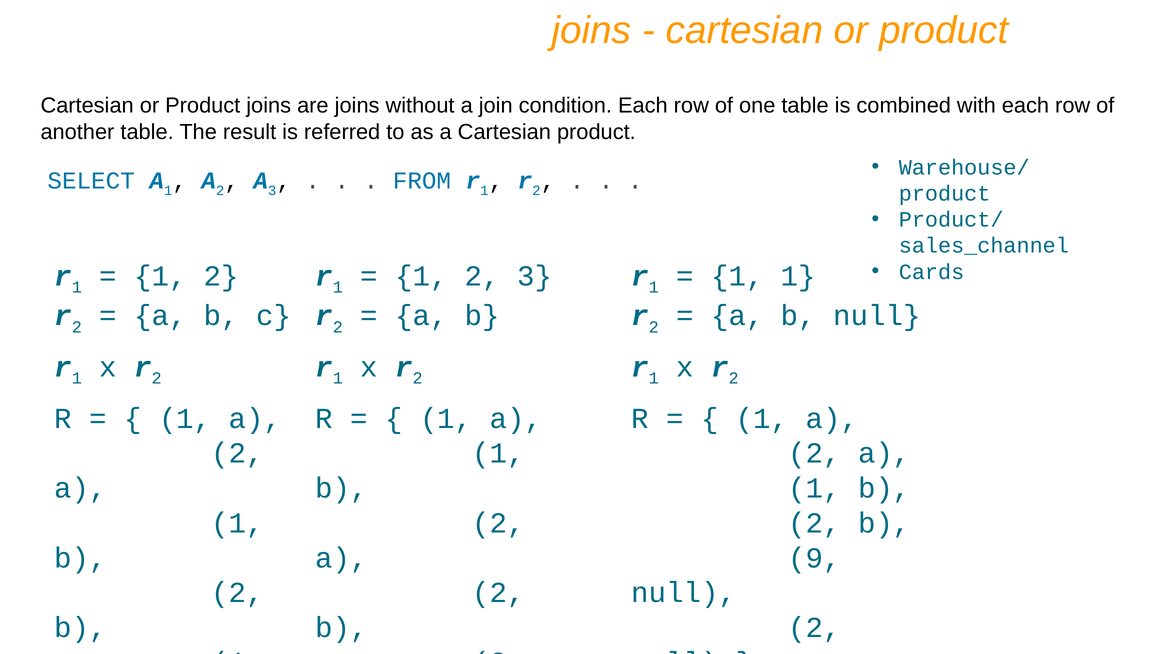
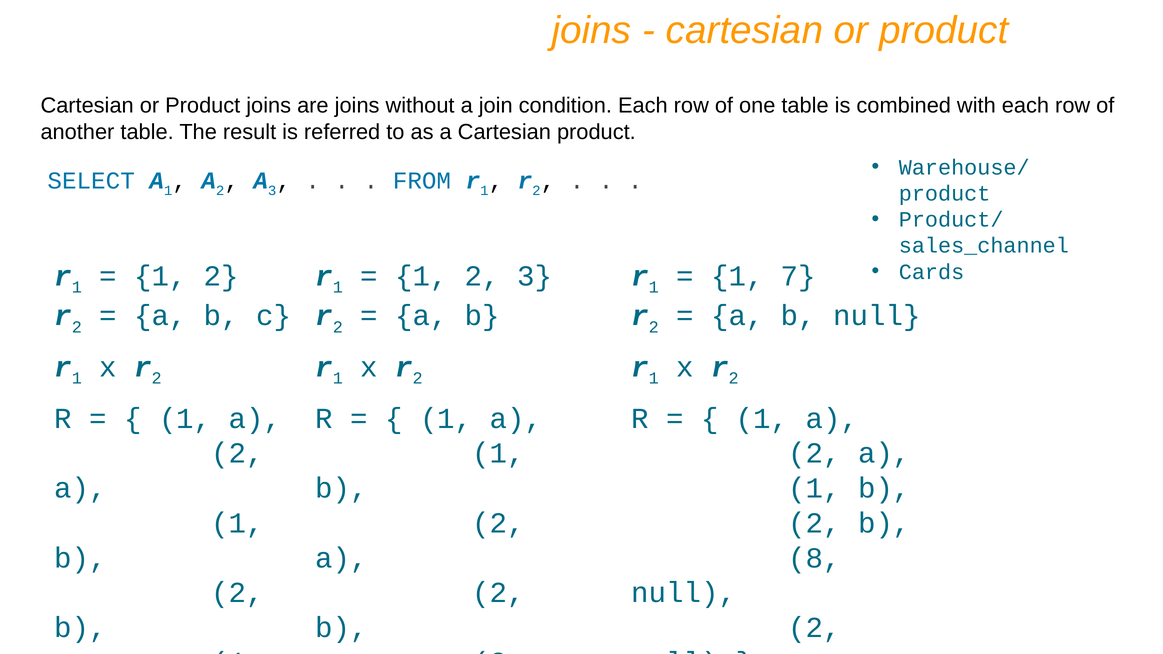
1 1: 1 -> 7 (798, 276)
9: 9 -> 8 (814, 558)
